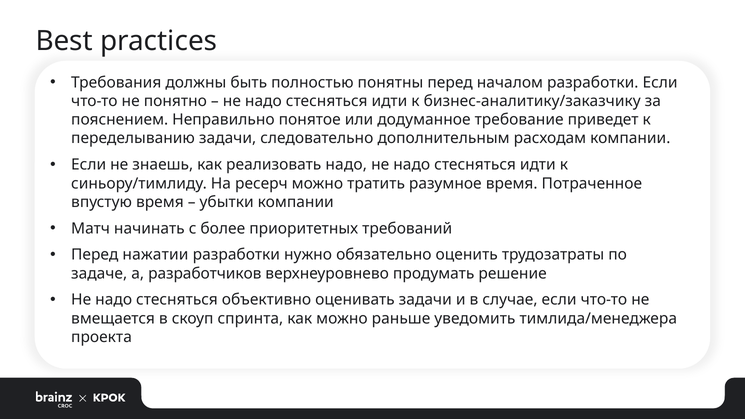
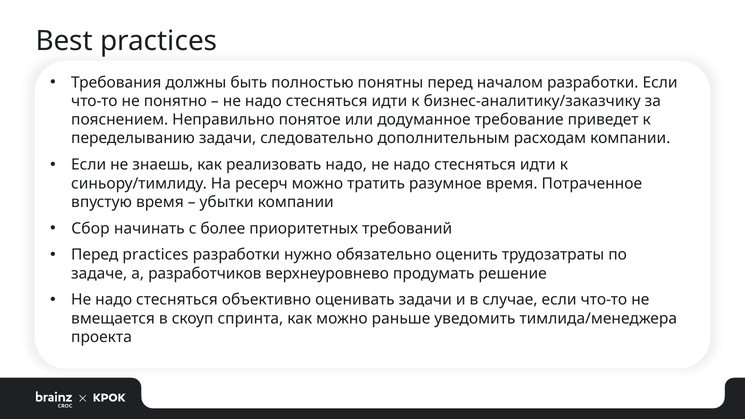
Матч: Матч -> Сбор (90, 228)
Перед нажатии: нажатии -> practices (156, 255)
